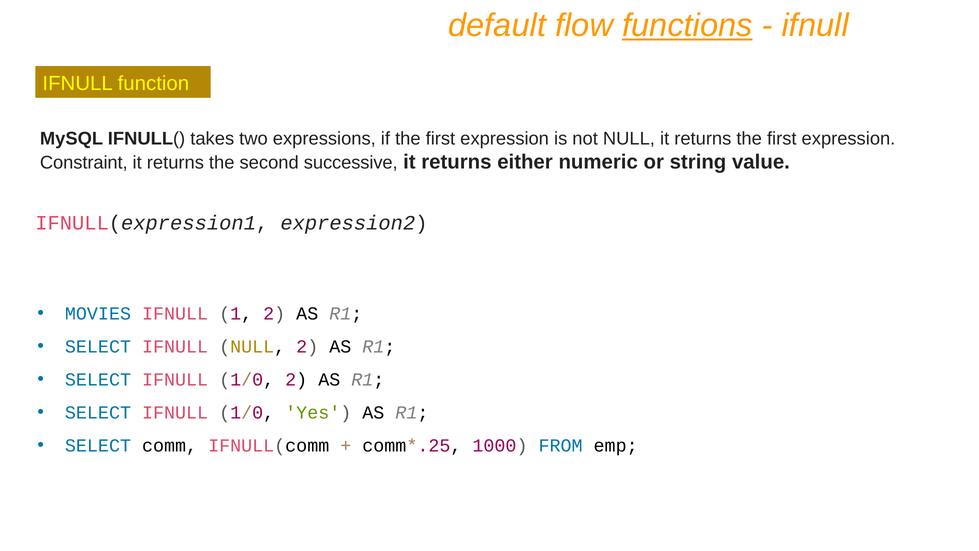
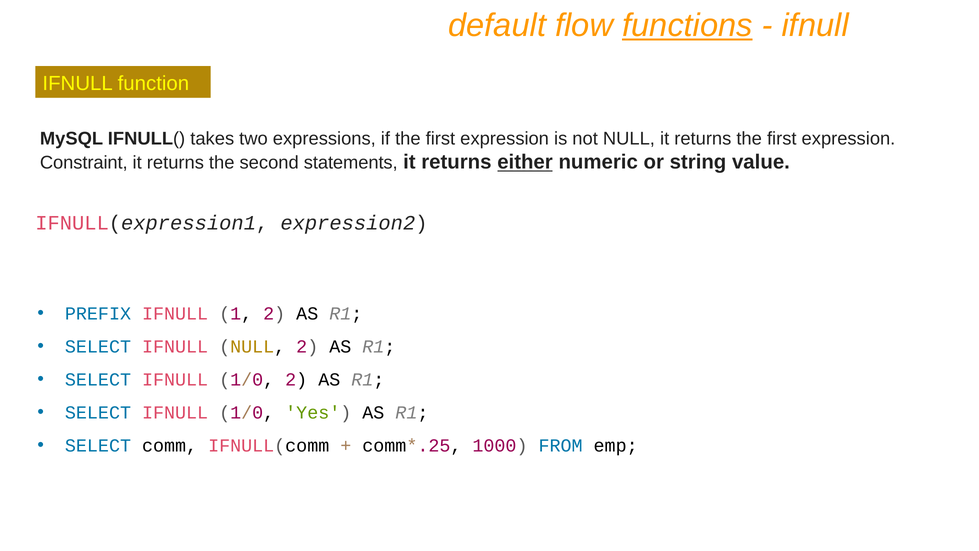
successive: successive -> statements (351, 163)
either underline: none -> present (525, 162)
MOVIES: MOVIES -> PREFIX (98, 313)
